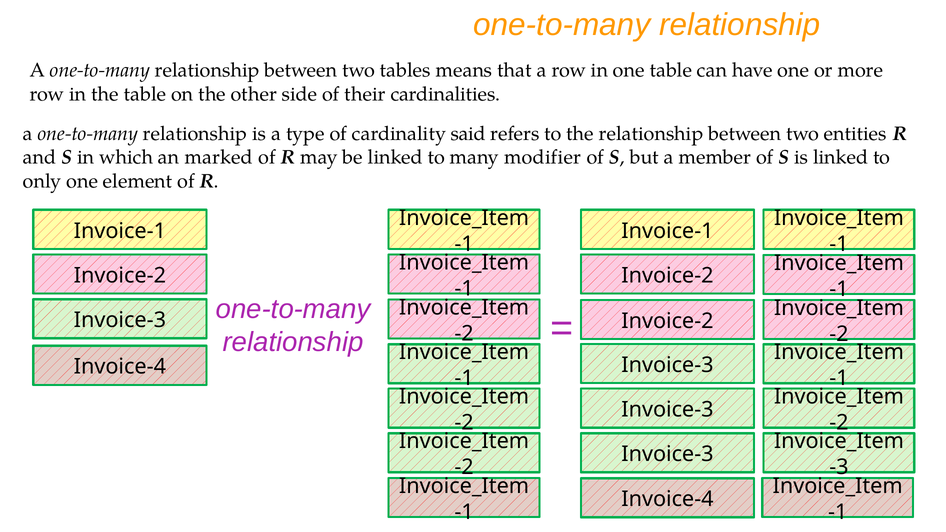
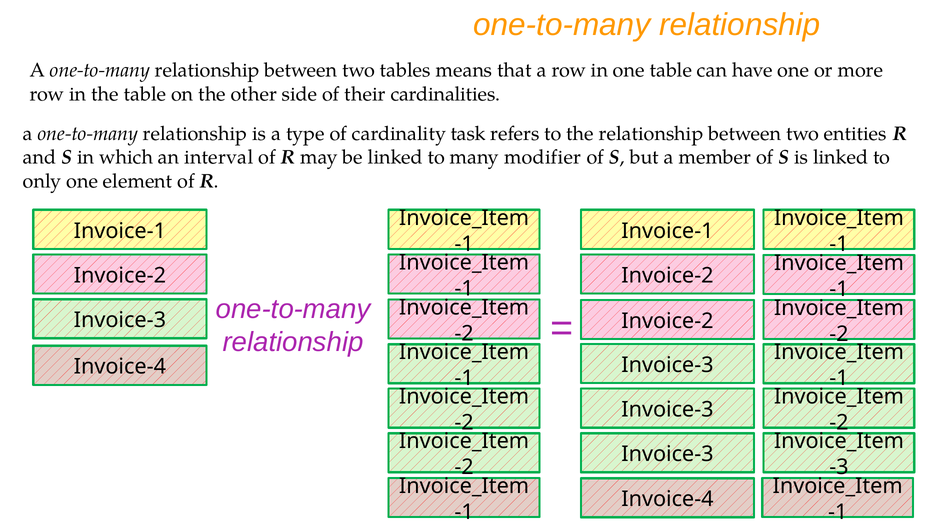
said: said -> task (468, 134)
marked: marked -> interval (219, 157)
